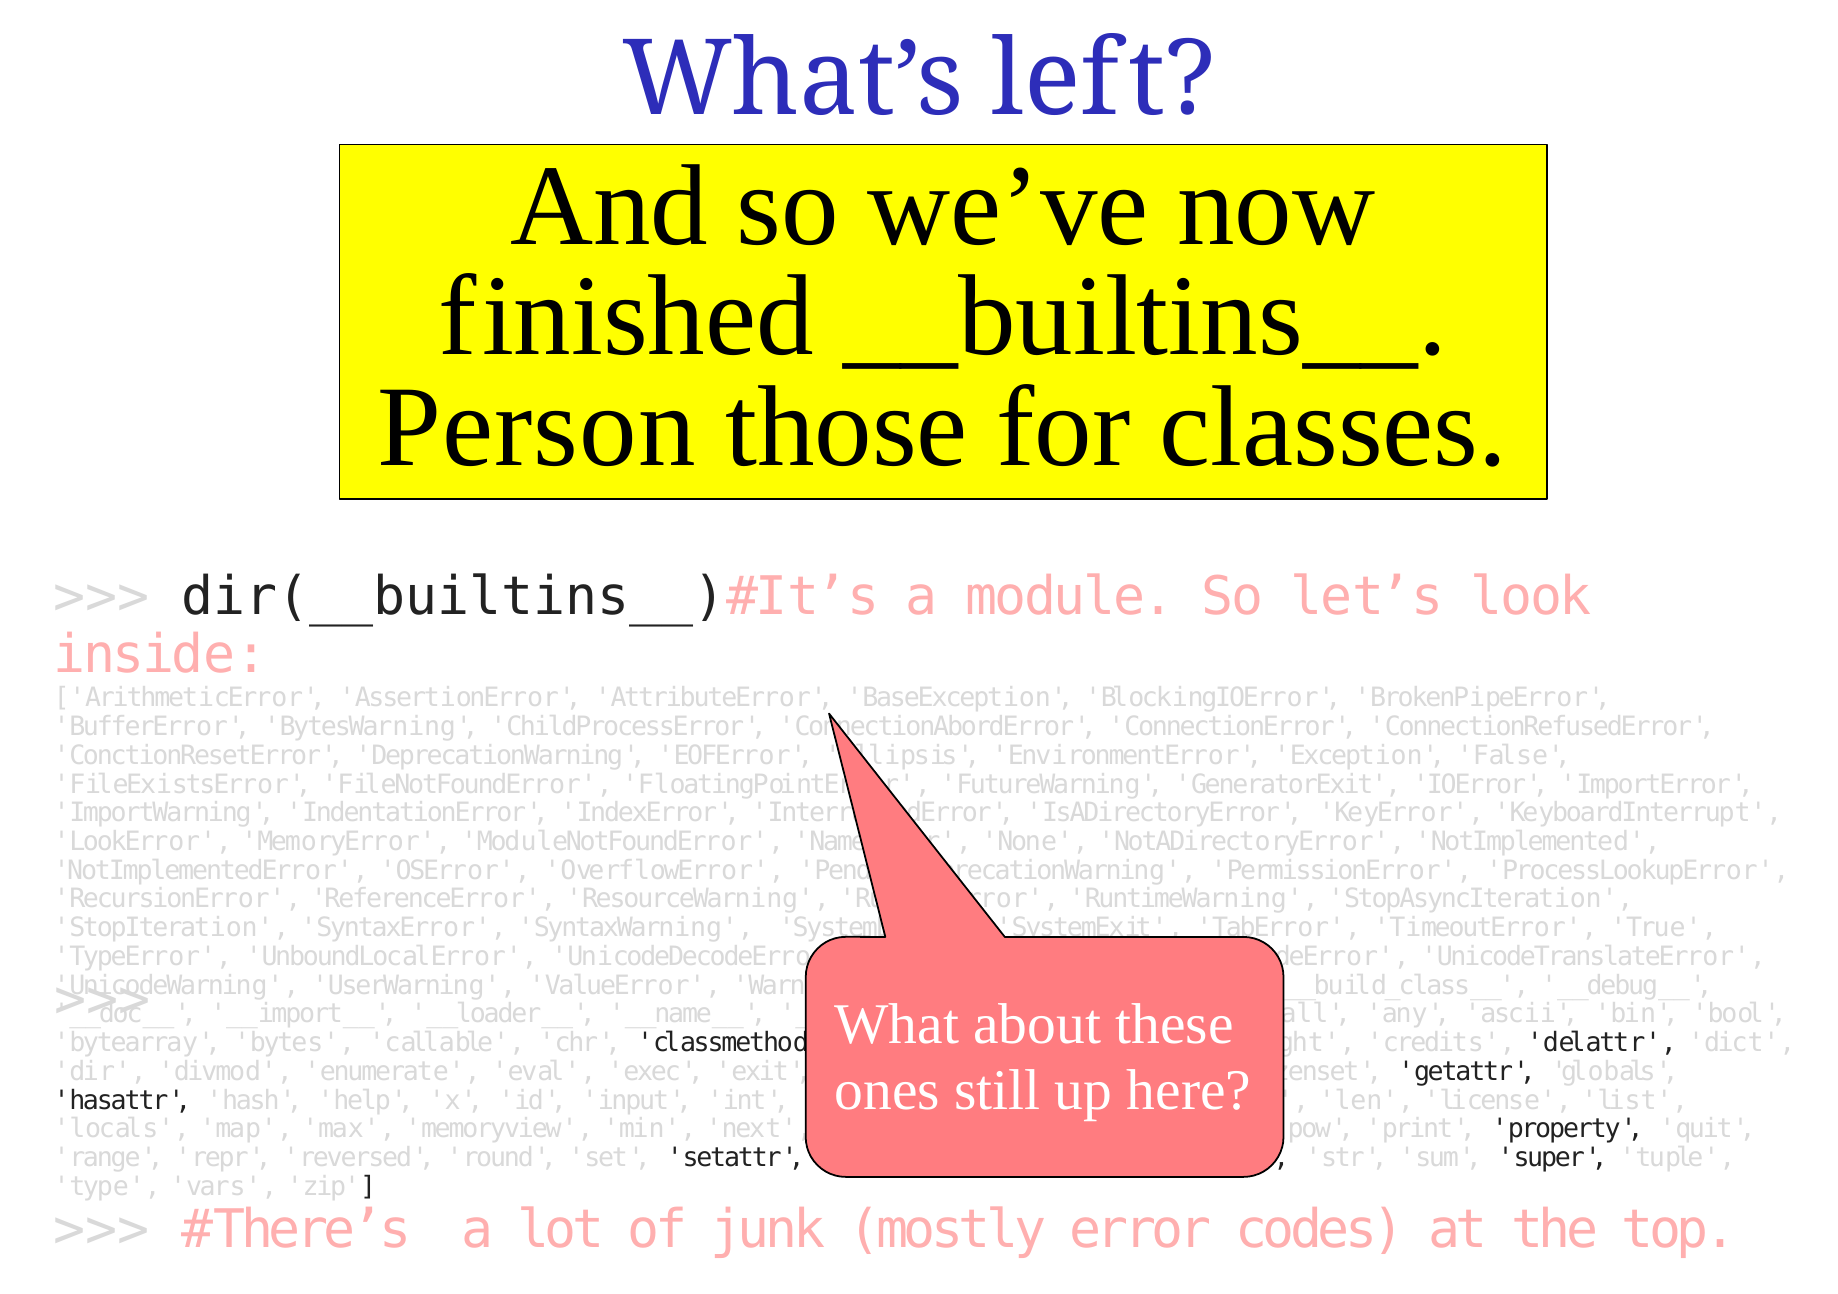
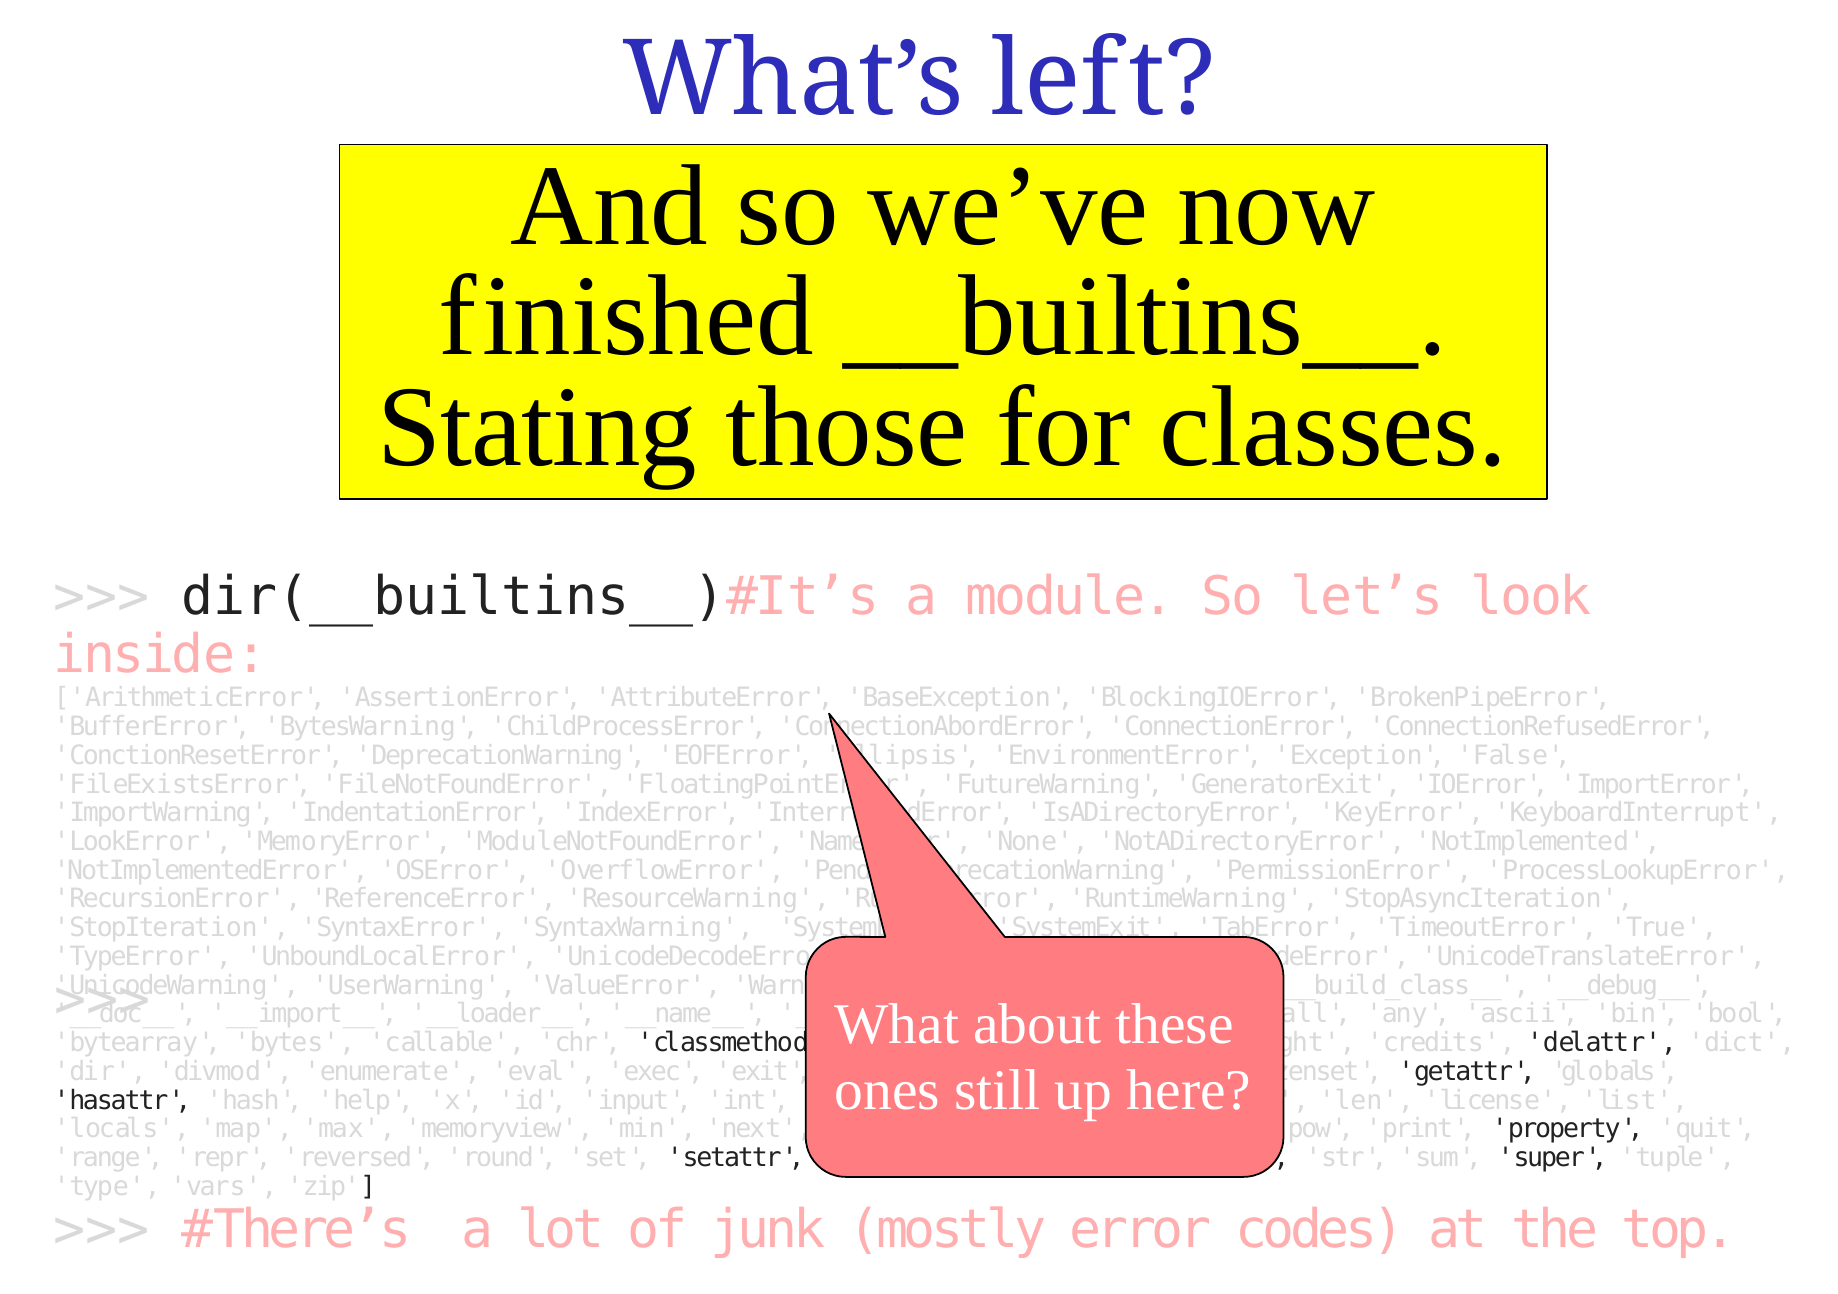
Person: Person -> Stating (538, 428)
